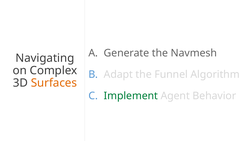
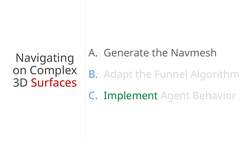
Surfaces colour: orange -> red (54, 83)
